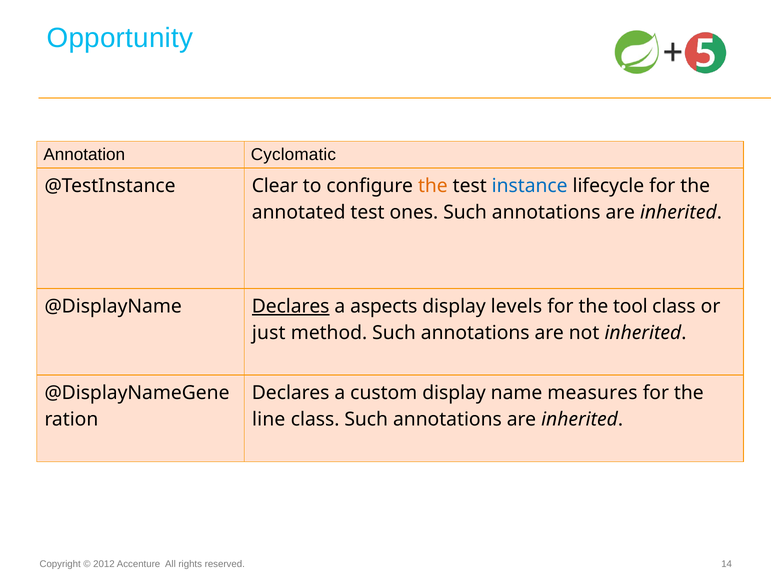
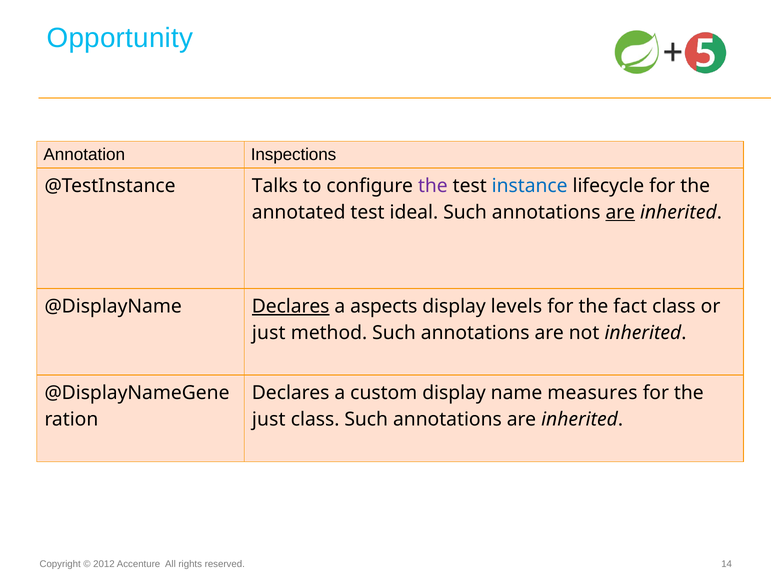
Cyclomatic: Cyclomatic -> Inspections (294, 154)
Clear: Clear -> Talks (275, 186)
the colour: orange -> purple (433, 186)
ones: ones -> ideal (414, 212)
are underline: none -> present (620, 212)
tool: tool -> fact (630, 307)
line: line -> just (269, 419)
